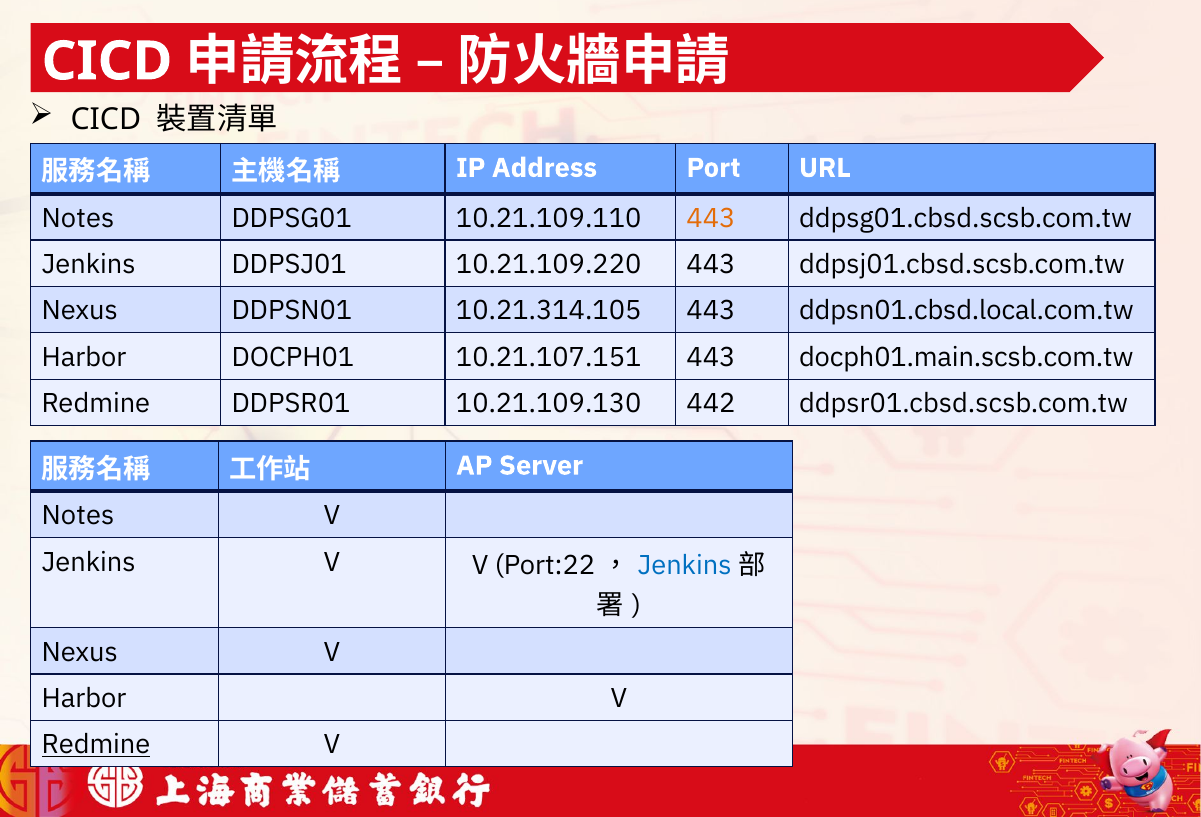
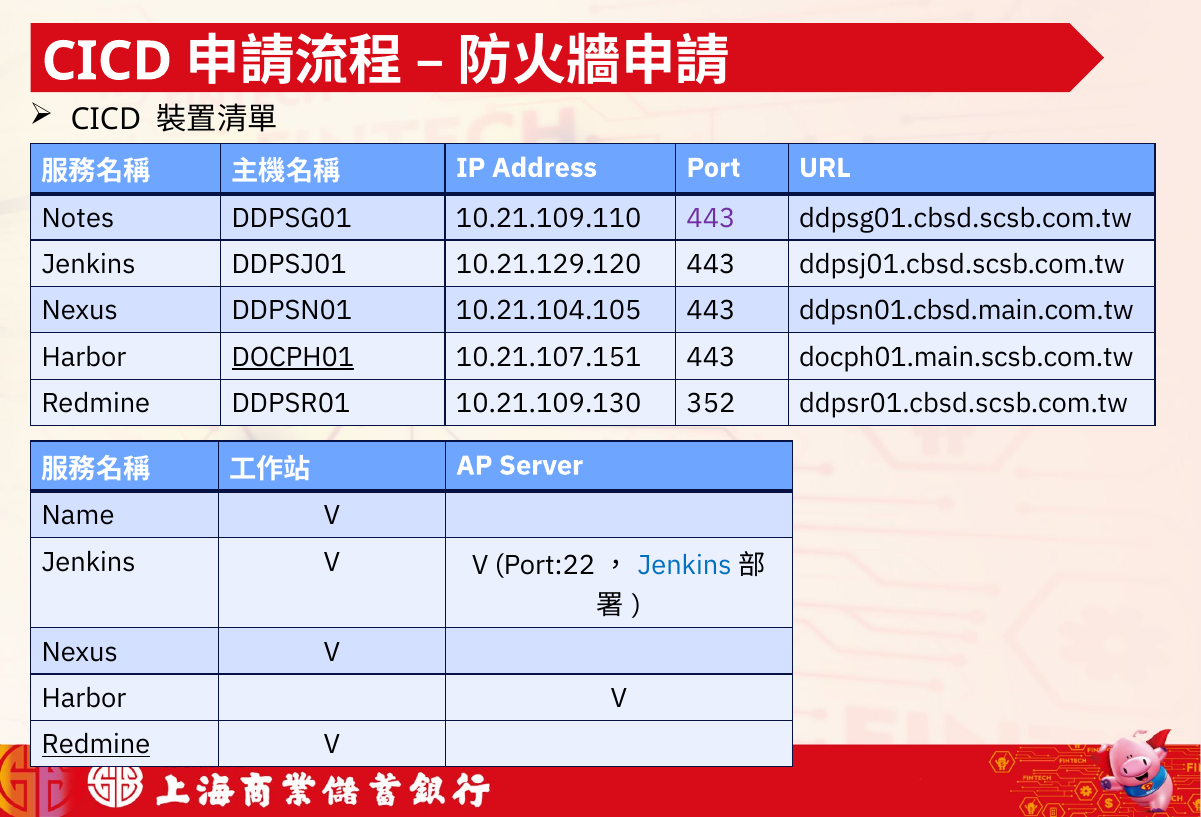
443 colour: orange -> purple (711, 218)
10.21.109.220: 10.21.109.220 -> 10.21.129.120 (549, 265)
10.21.314.105: 10.21.314.105 -> 10.21.104.105 (549, 311)
ddpsn01.cbsd.local.com.tw: ddpsn01.cbsd.local.com.tw -> ddpsn01.cbsd.main.com.tw (966, 311)
DOCPH01 underline: none -> present (293, 357)
442: 442 -> 352 (711, 404)
Notes: Notes -> Name (78, 516)
